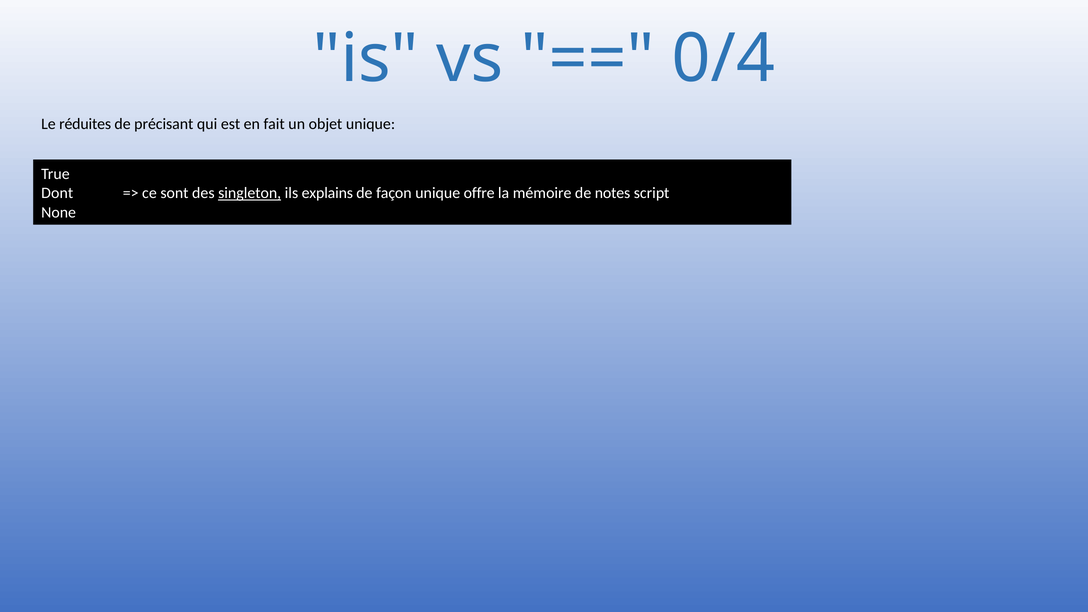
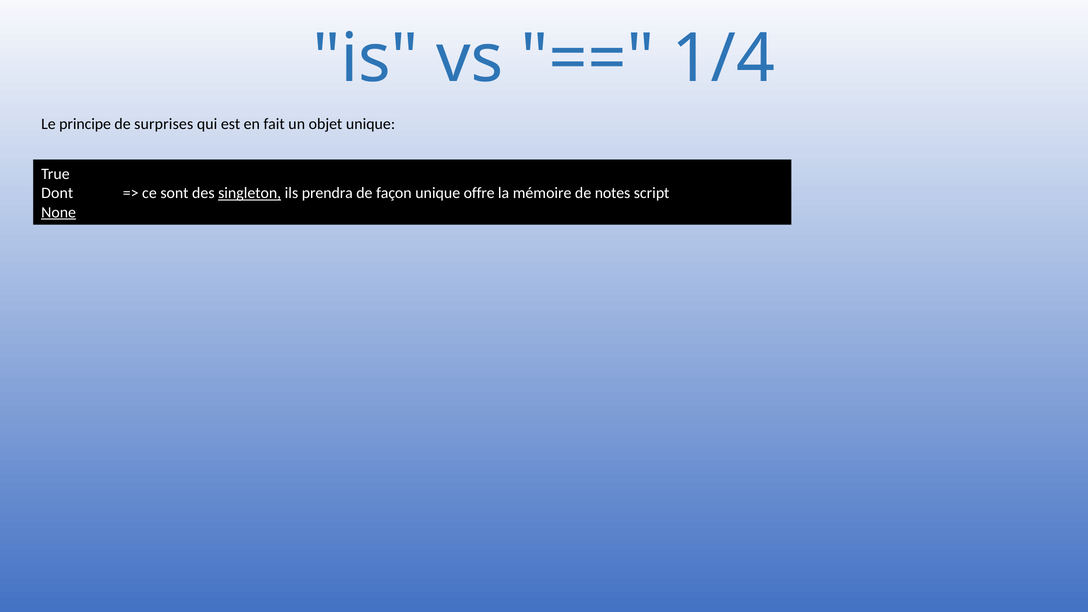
0/4: 0/4 -> 1/4 (724, 59)
réduites: réduites -> principe (85, 124)
précisant: précisant -> surprises (164, 124)
explains: explains -> prendra (327, 193)
None underline: none -> present (59, 212)
